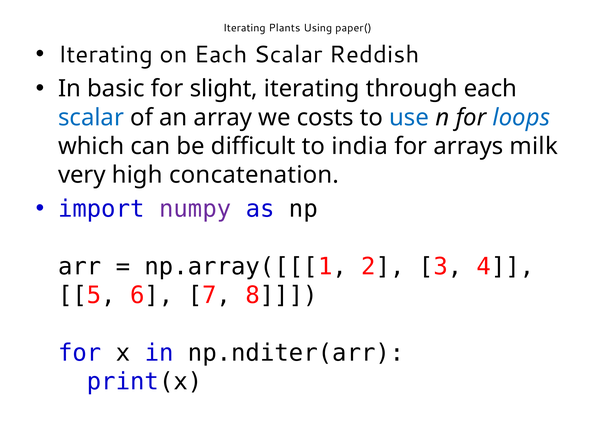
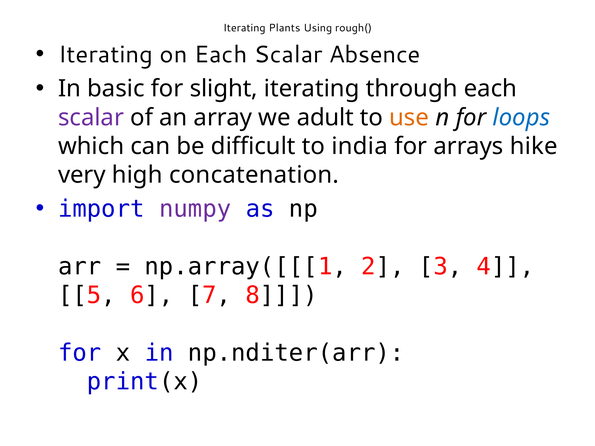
paper(: paper( -> rough( (353, 28)
Reddish: Reddish -> Absence (375, 55)
scalar colour: blue -> purple (91, 118)
costs: costs -> adult (325, 118)
use colour: blue -> orange (409, 118)
milk: milk -> hike (534, 146)
